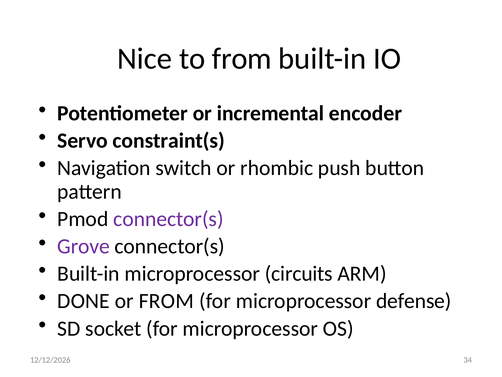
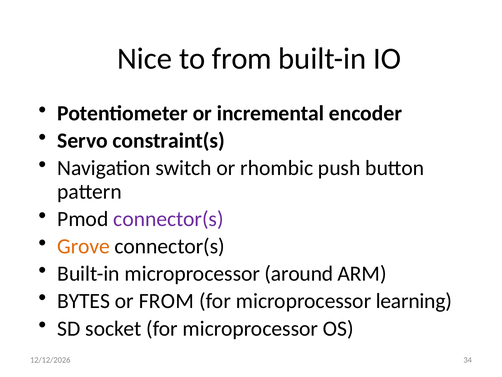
Grove colour: purple -> orange (84, 246)
circuits: circuits -> around (299, 273)
DONE: DONE -> BYTES (84, 301)
defense: defense -> learning (414, 301)
